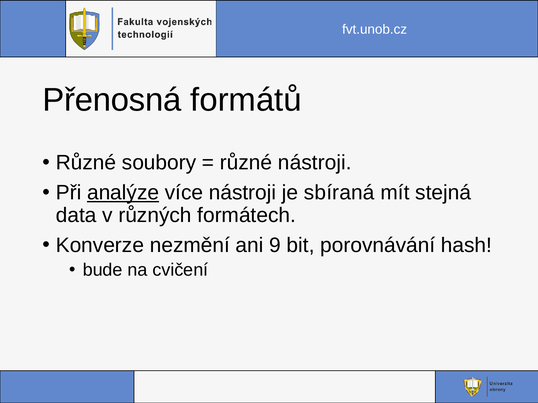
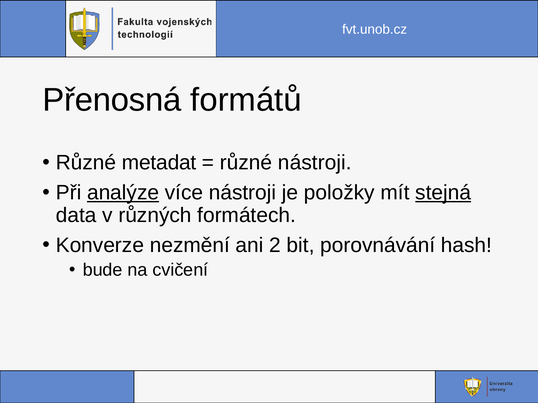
soubory: soubory -> metadat (159, 163)
sbíraná: sbíraná -> položky (339, 193)
stejná underline: none -> present (443, 193)
9: 9 -> 2 (275, 246)
